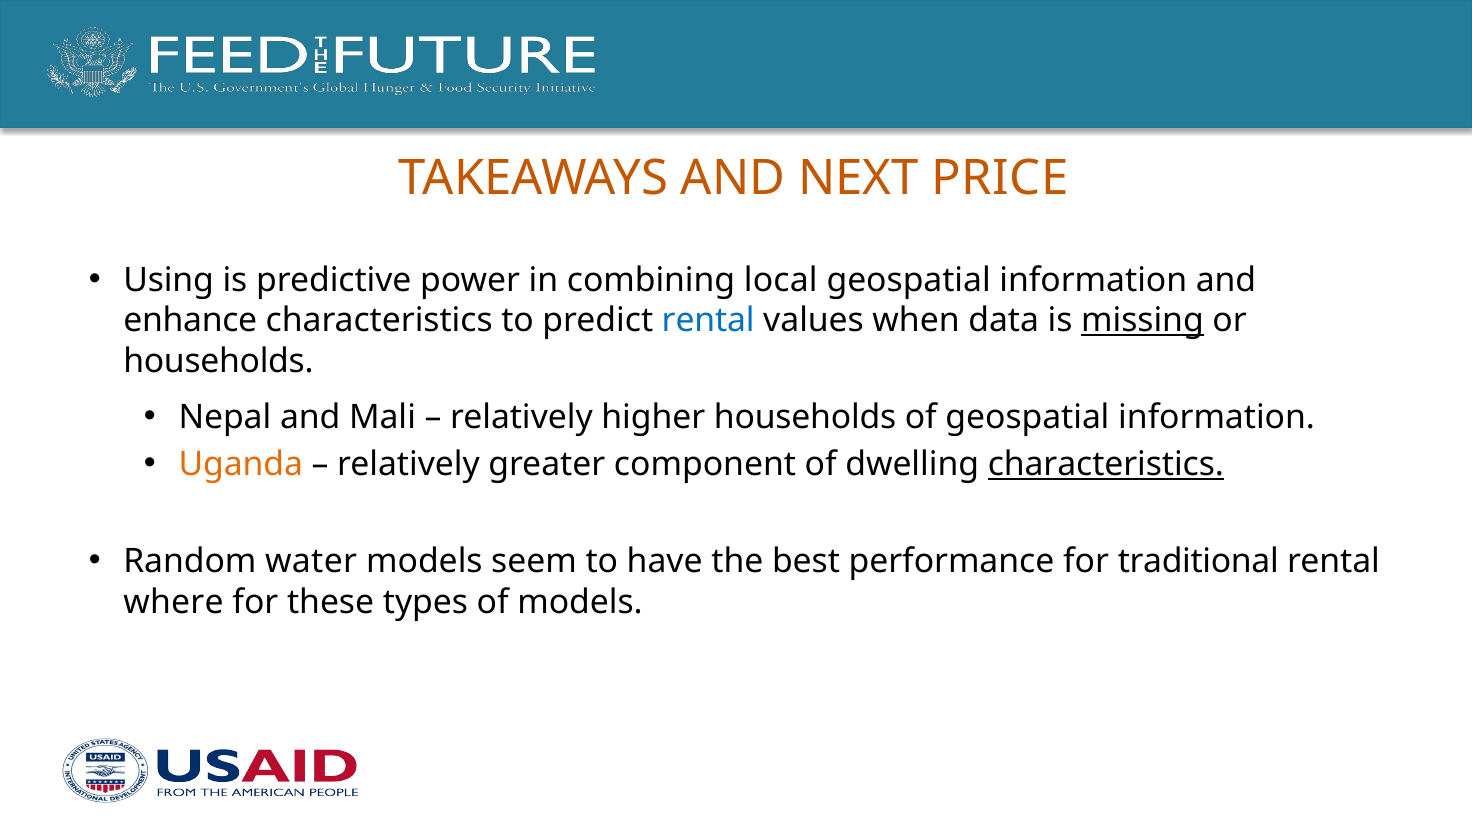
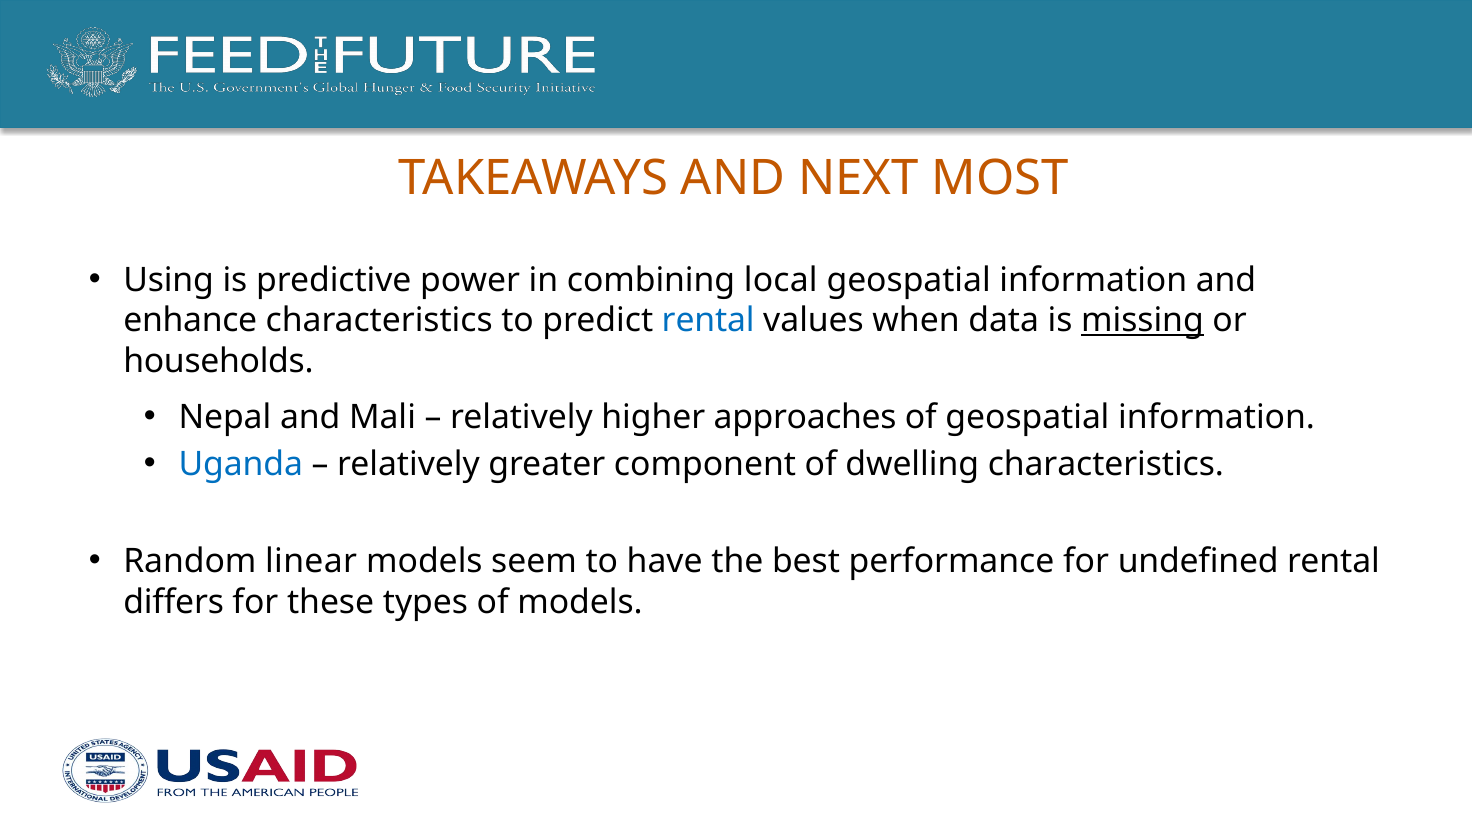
PRICE: PRICE -> MOST (1000, 178)
higher households: households -> approaches (805, 417)
Uganda colour: orange -> blue (241, 465)
characteristics underline: present -> none (1106, 465)
water: water -> linear (311, 562)
traditional: traditional -> undefined (1198, 562)
where: where -> differs (174, 602)
